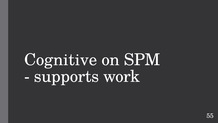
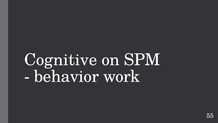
supports: supports -> behavior (66, 76)
